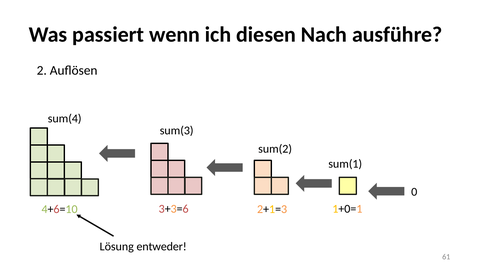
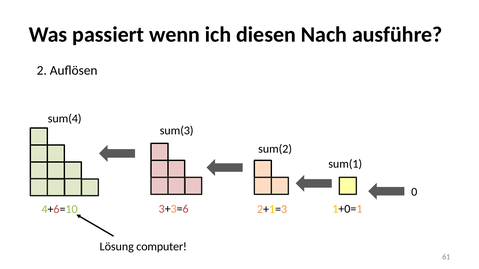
entweder: entweder -> computer (162, 247)
